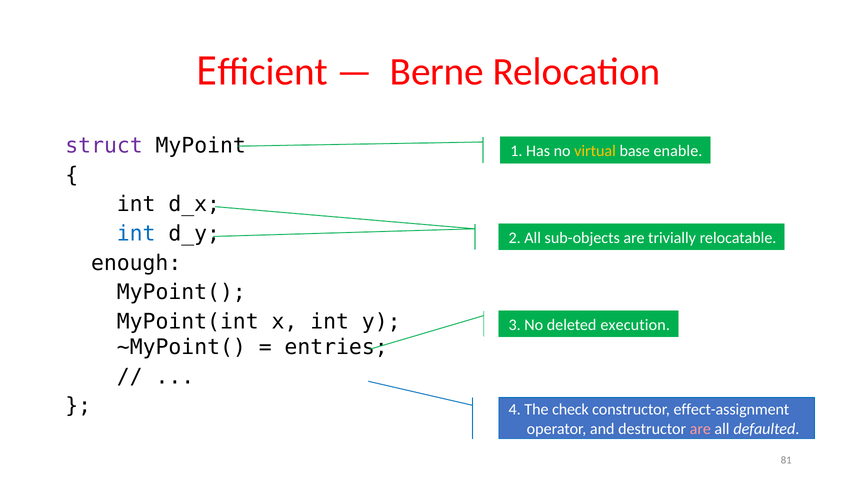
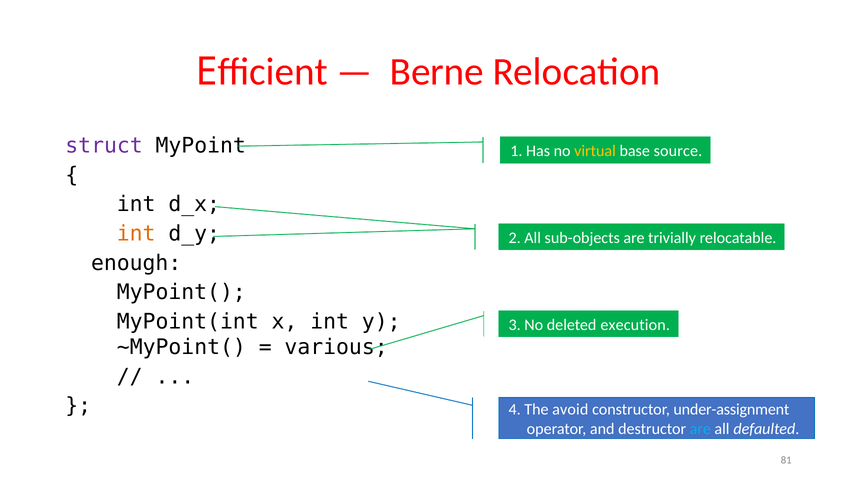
enable: enable -> source (678, 151)
int colour: blue -> orange (136, 234)
entries: entries -> various (336, 347)
check: check -> avoid (570, 410)
effect-assignment: effect-assignment -> under-assignment (731, 410)
are colour: pink -> light blue (700, 429)
